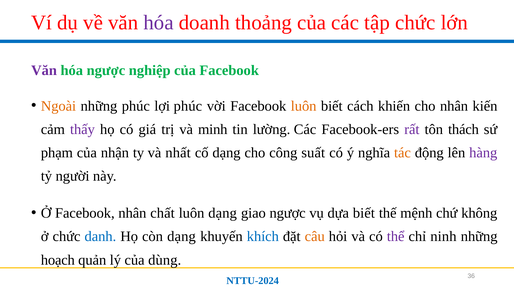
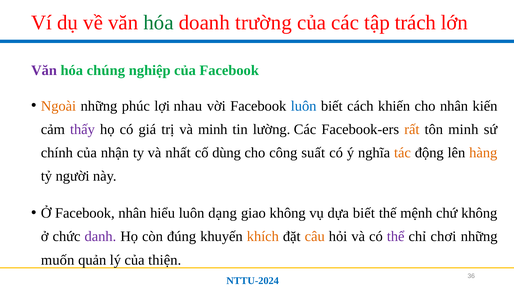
hóa colour: purple -> green (159, 23)
thoảng: thoảng -> trường (263, 23)
tập chức: chức -> trách (415, 23)
hóa ngược: ngược -> chúng (106, 71)
lợi phúc: phúc -> nhau (188, 106)
luôn colour: orange -> blue (304, 106)
rất colour: purple -> orange (412, 129)
tôn thách: thách -> minh (463, 129)
phạm: phạm -> chính (57, 153)
cố dạng: dạng -> dùng (227, 153)
hàng colour: purple -> orange (483, 153)
chất: chất -> hiểu (163, 213)
giao ngược: ngược -> không (288, 213)
danh colour: blue -> purple (100, 237)
còn dạng: dạng -> đúng (182, 237)
khích colour: blue -> orange (263, 237)
ninh: ninh -> chơi (443, 237)
hoạch: hoạch -> muốn (58, 260)
dùng: dùng -> thiện (165, 260)
